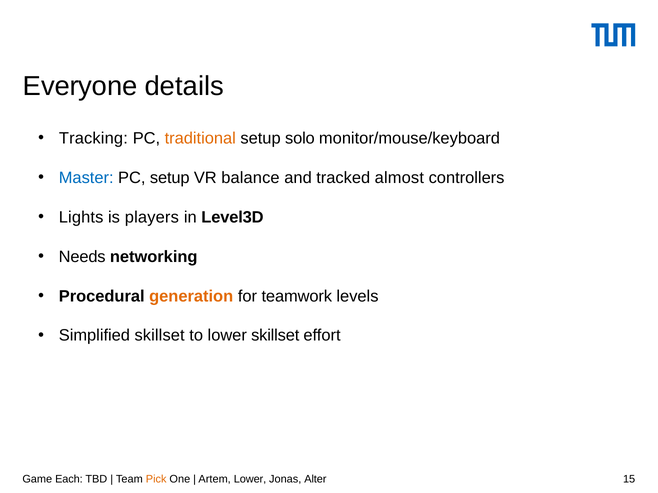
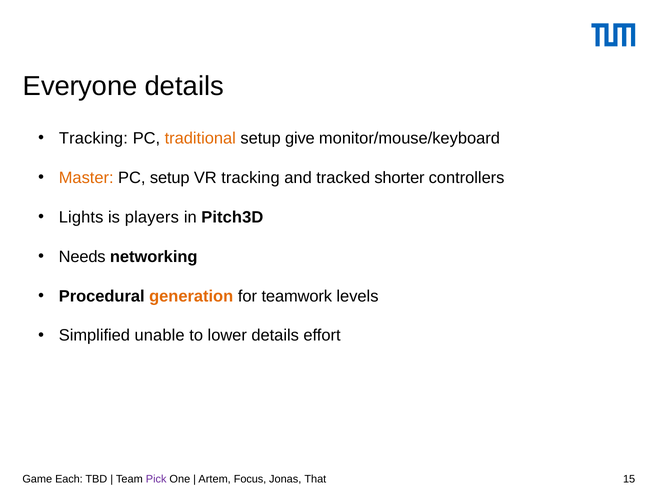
solo: solo -> give (300, 139)
Master colour: blue -> orange (86, 178)
VR balance: balance -> tracking (250, 178)
almost: almost -> shorter (399, 178)
Level3D: Level3D -> Pitch3D (232, 217)
Simplified skillset: skillset -> unable (160, 336)
lower skillset: skillset -> details (275, 336)
Pick colour: orange -> purple (156, 480)
Artem Lower: Lower -> Focus (250, 480)
Alter: Alter -> That (315, 480)
